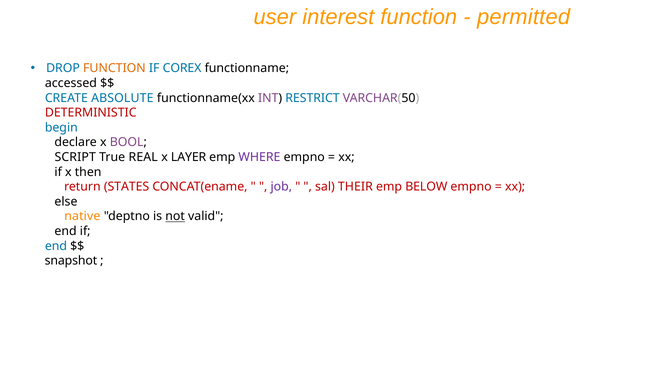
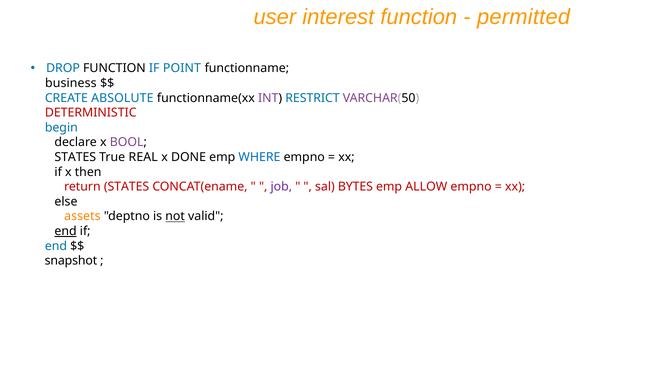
FUNCTION colour: orange -> black (114, 68)
COREX: COREX -> POINT (182, 68)
accessed: accessed -> business (71, 83)
SCRIPT: SCRIPT -> STATES (75, 157)
LAYER: LAYER -> DONE (189, 157)
WHERE colour: purple -> blue (259, 157)
THEIR: THEIR -> BYTES (355, 187)
BELOW: BELOW -> ALLOW (426, 187)
native: native -> assets (82, 216)
end underline: none -> present (66, 231)
